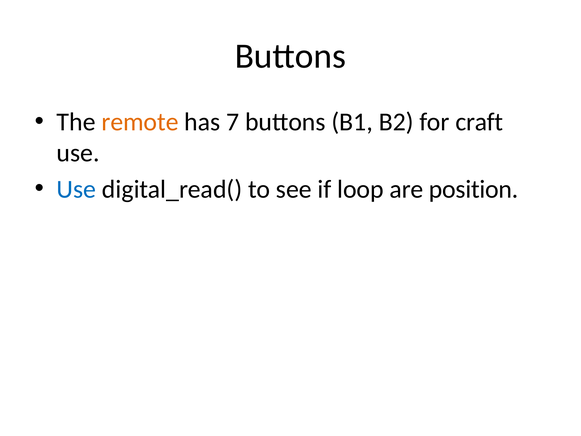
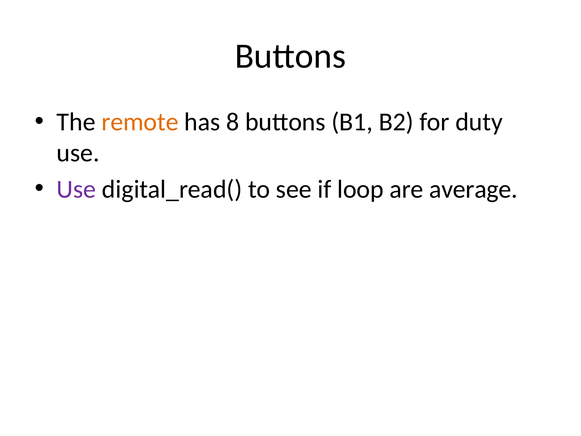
7: 7 -> 8 (233, 122)
craft: craft -> duty (479, 122)
Use colour: blue -> purple (76, 189)
position: position -> average (473, 189)
